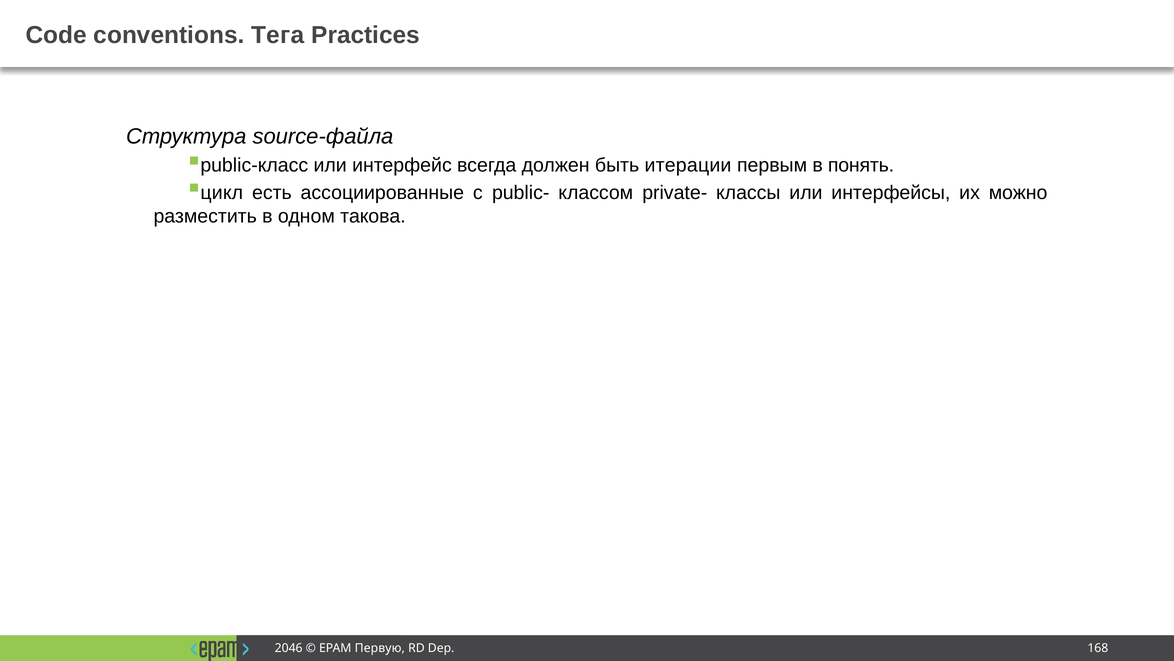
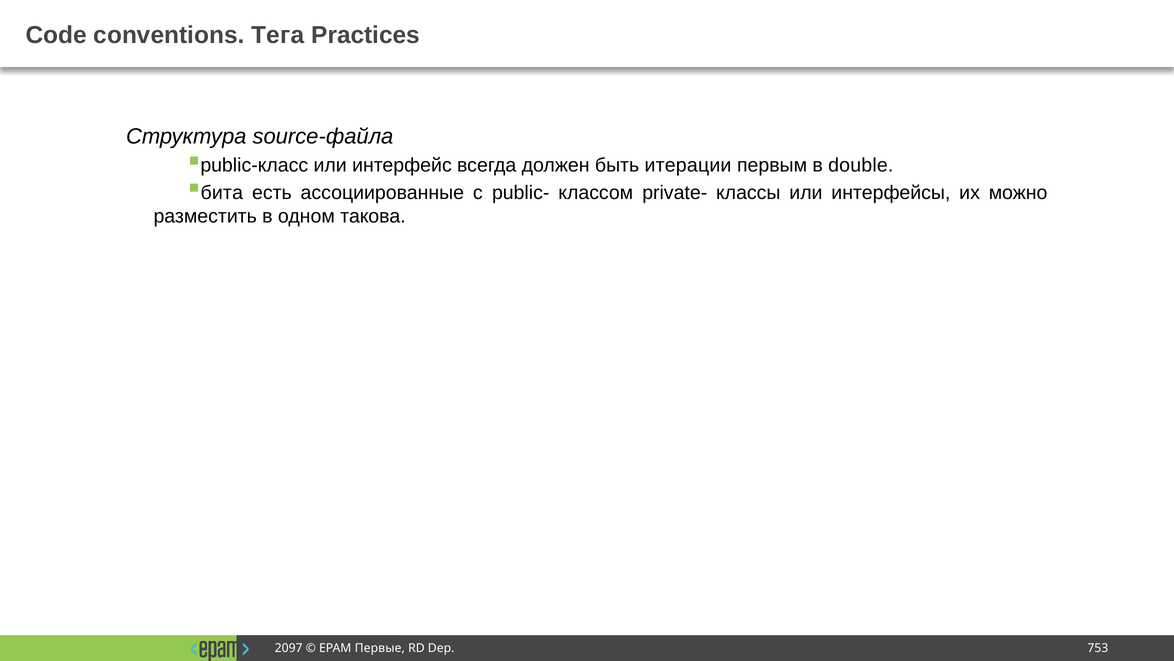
понять: понять -> double (861, 165)
цикл: цикл -> бита (222, 193)
2046: 2046 -> 2097 (289, 647)
Первую: Первую -> Первые (380, 647)
168: 168 -> 753 (1098, 647)
